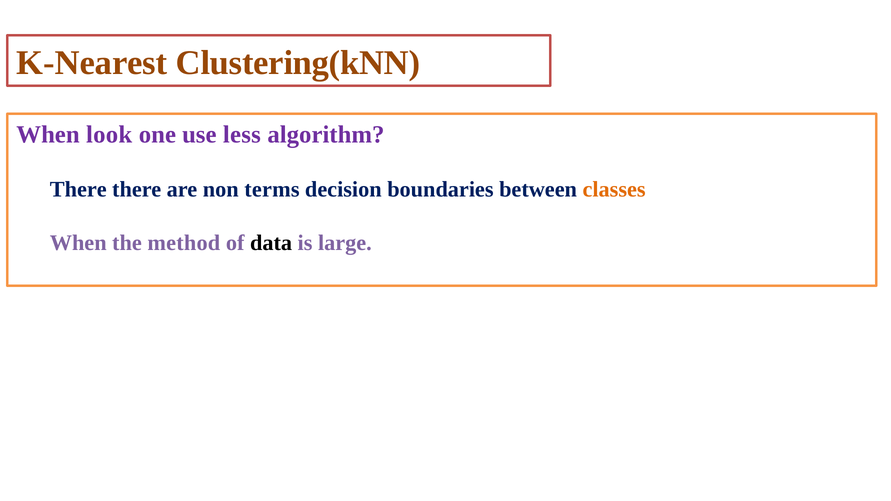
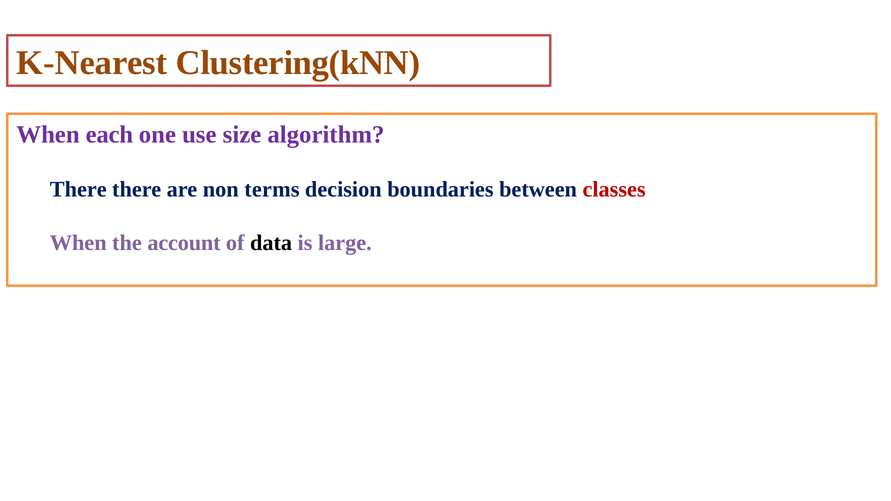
look: look -> each (109, 135)
less: less -> size (242, 135)
classes colour: orange -> red (614, 190)
method: method -> account (184, 243)
